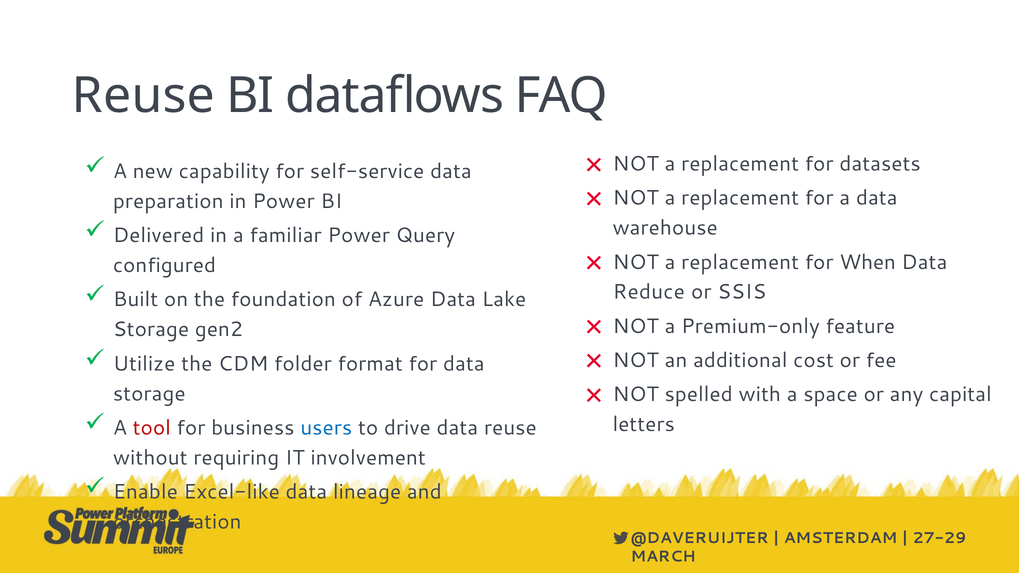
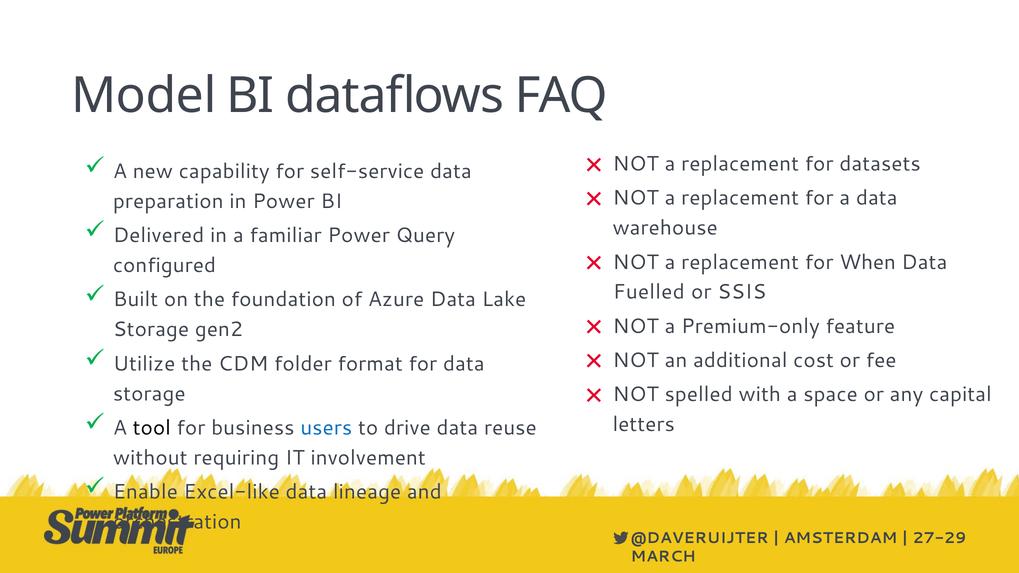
Reuse: Reuse -> Model (144, 96)
Reduce: Reduce -> Fuelled (649, 292)
tool colour: red -> black (152, 428)
